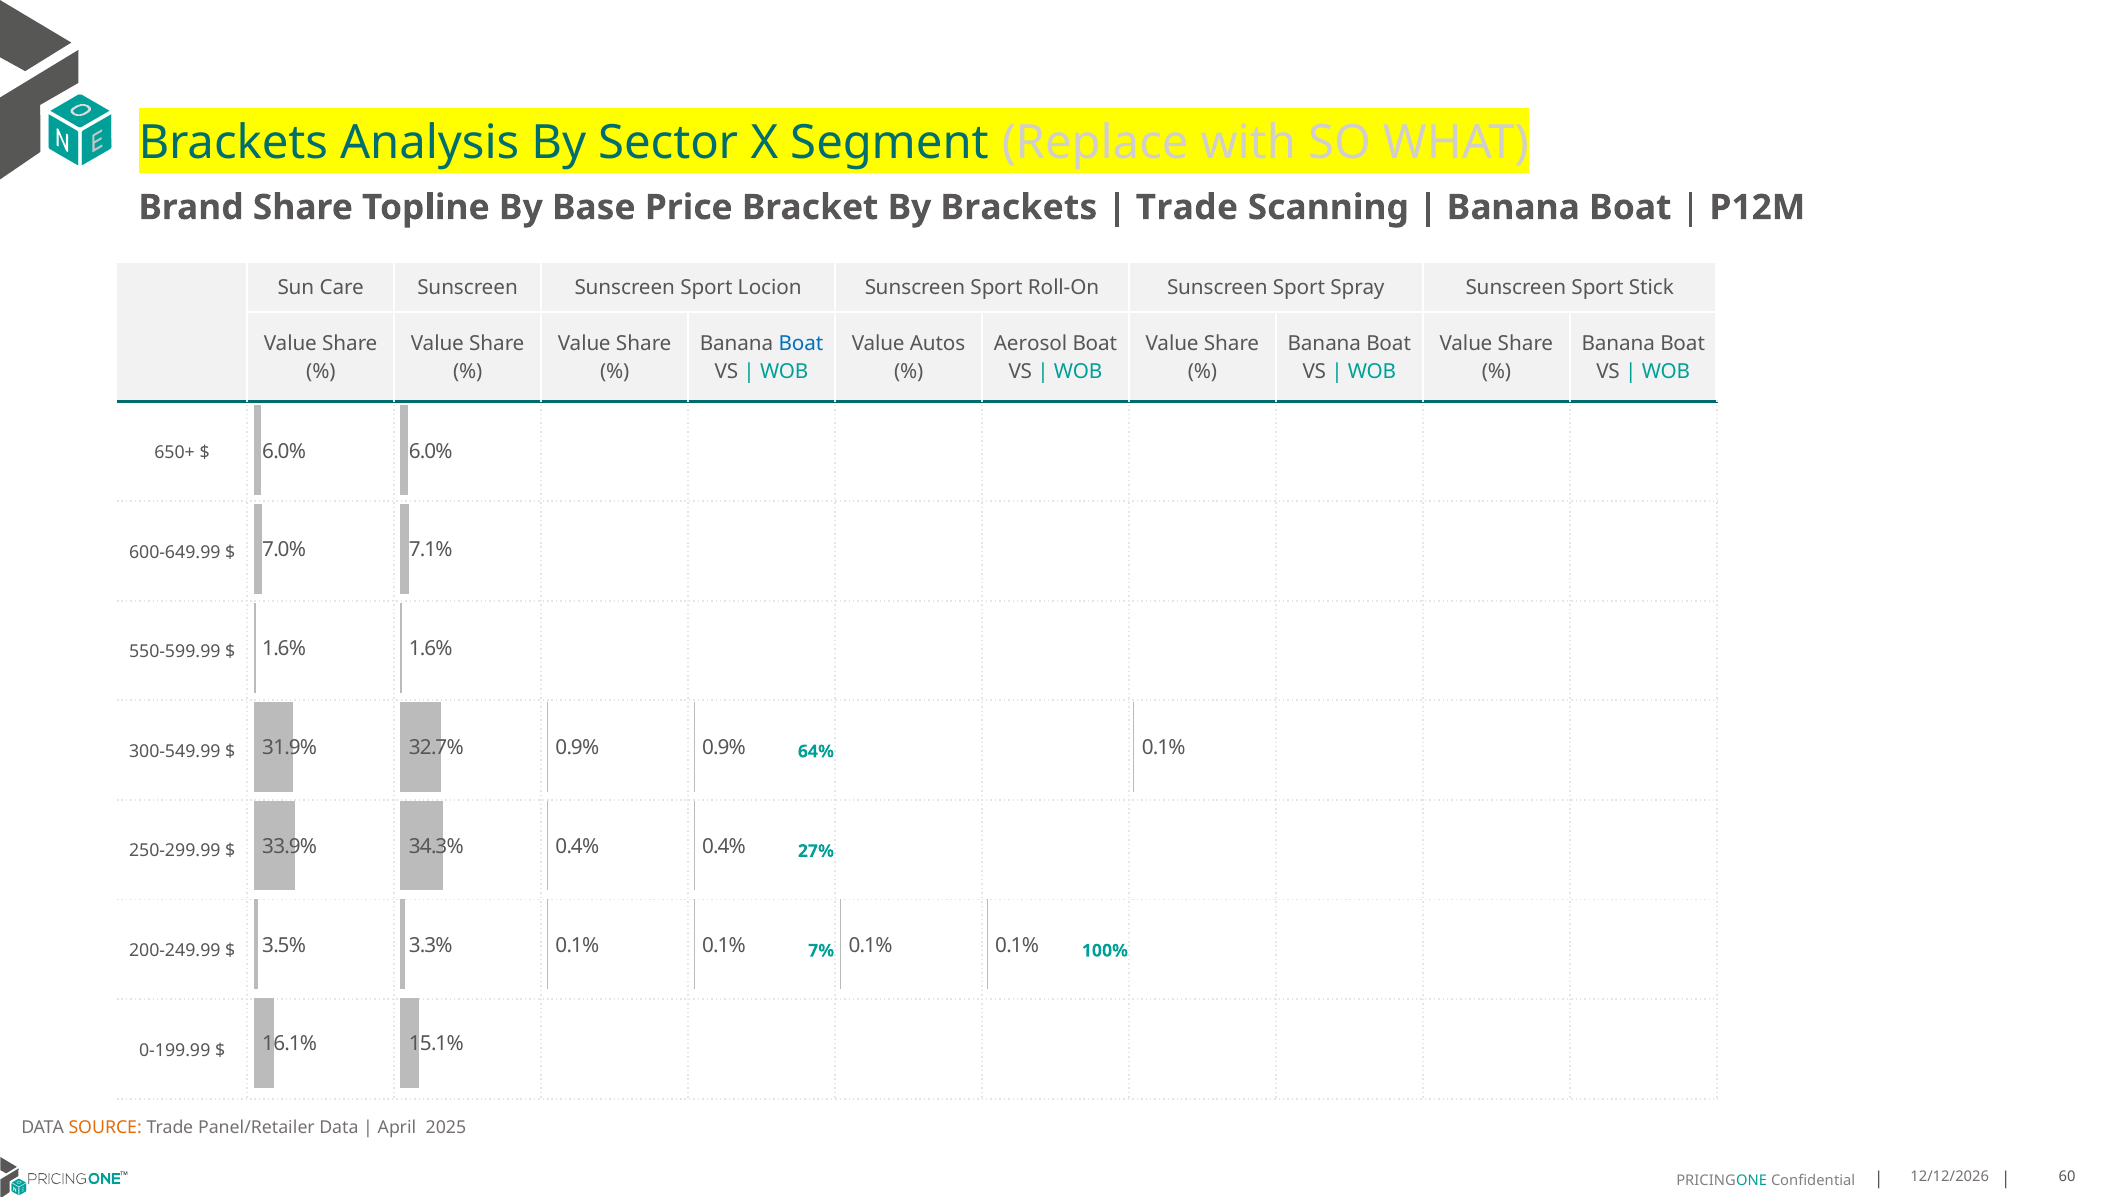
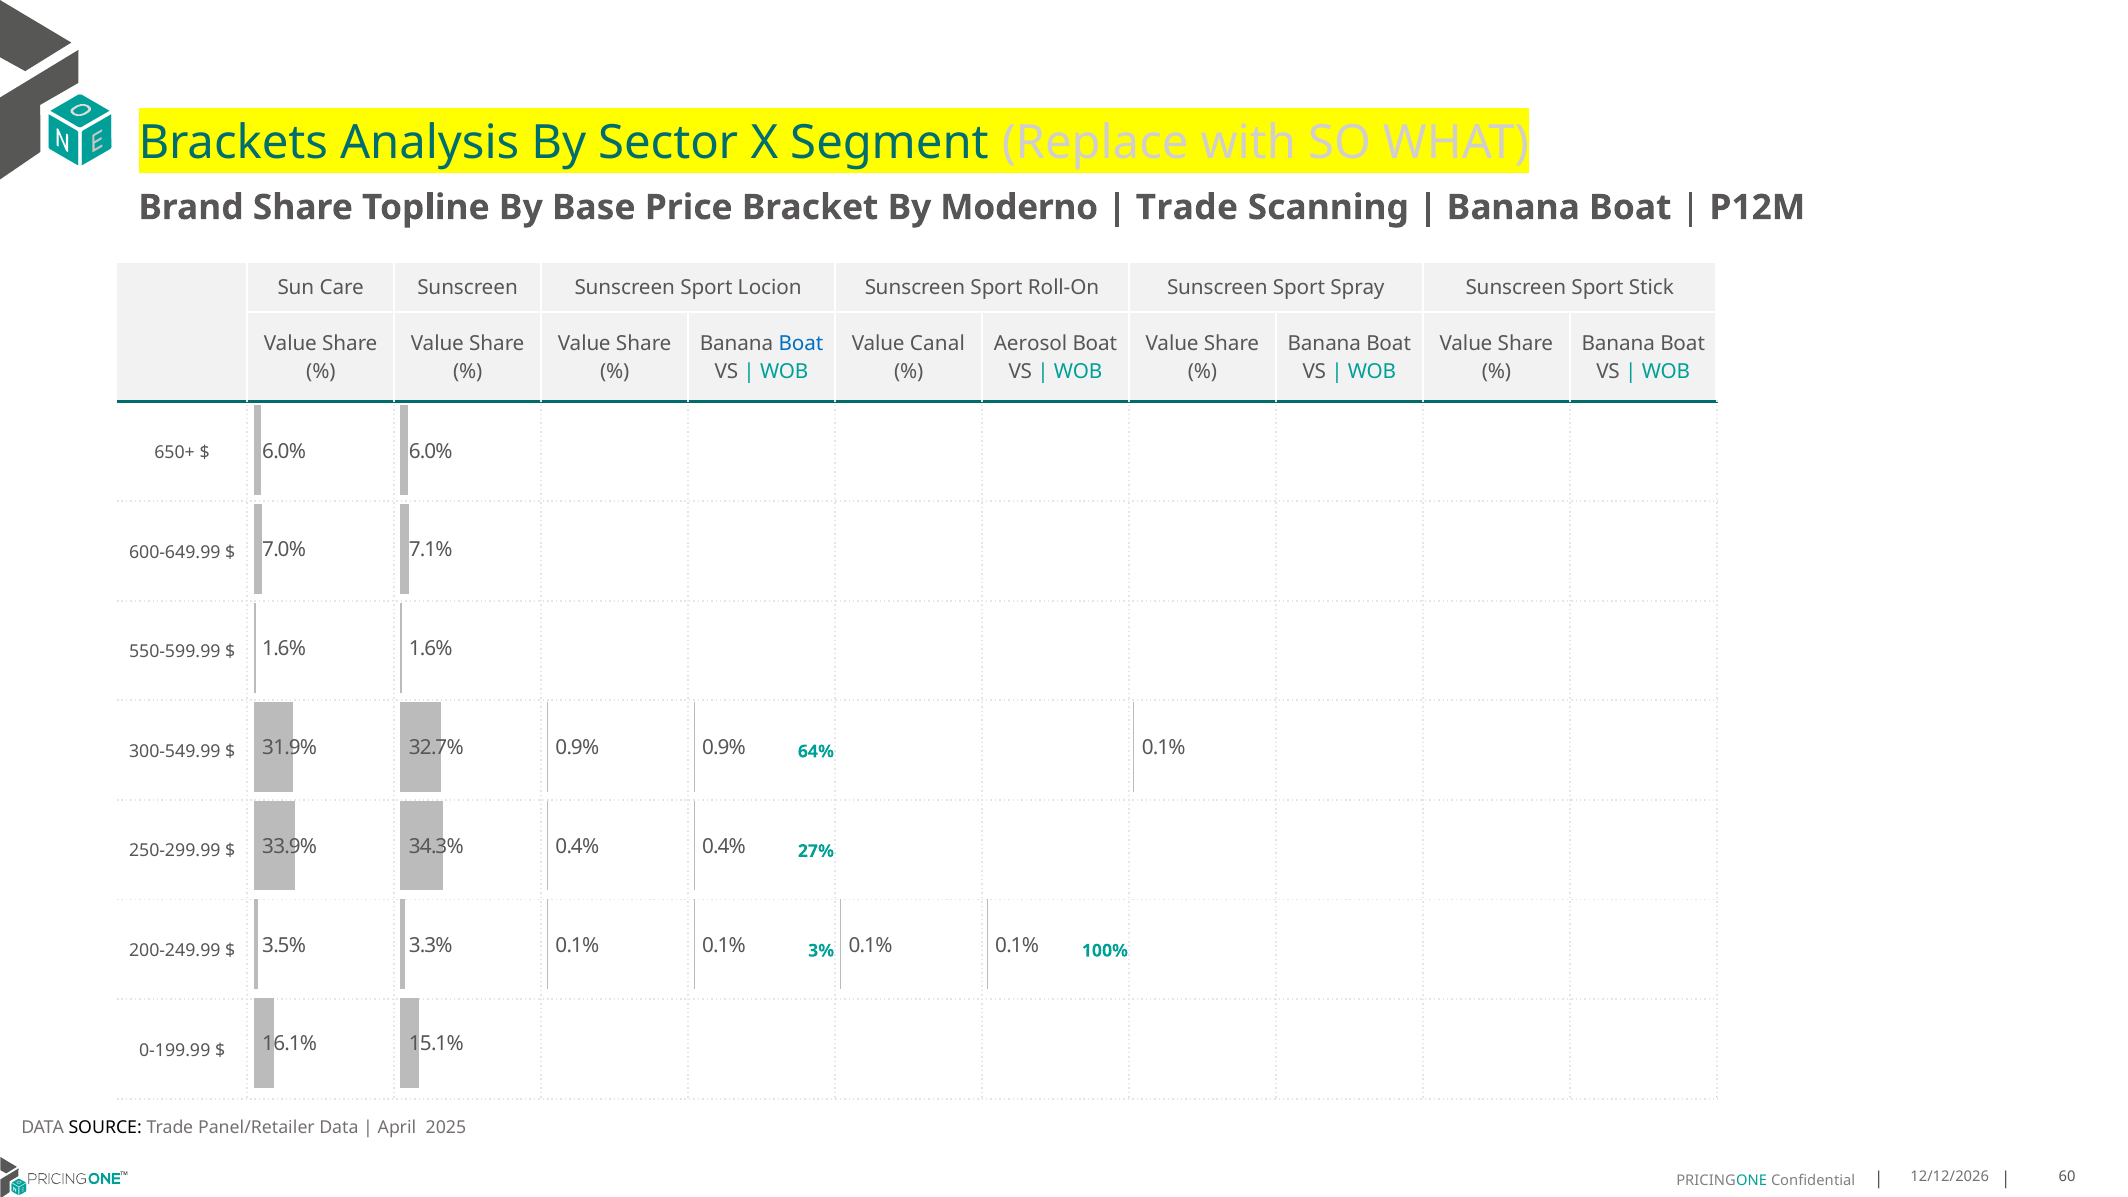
By Brackets: Brackets -> Moderno (1019, 207)
Autos: Autos -> Canal (937, 344)
7%: 7% -> 3% (821, 951)
SOURCE colour: orange -> black (105, 1127)
